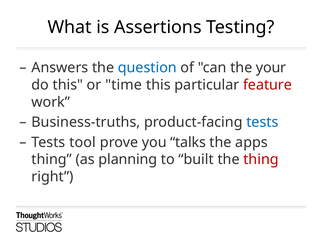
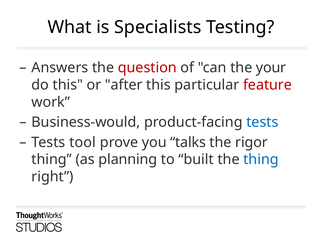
Assertions: Assertions -> Specialists (158, 27)
question colour: blue -> red (147, 68)
time: time -> after (124, 85)
Business-truths: Business-truths -> Business-would (86, 122)
apps: apps -> rigor (252, 142)
thing colour: red -> blue (261, 159)
